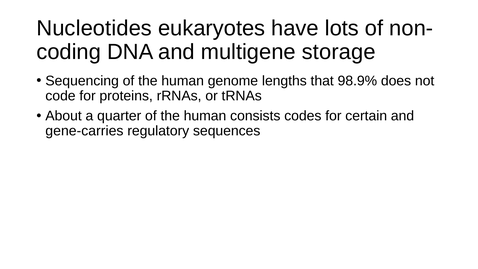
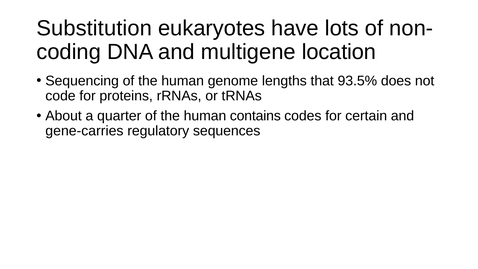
Nucleotides: Nucleotides -> Substitution (94, 28)
storage: storage -> location (339, 52)
98.9%: 98.9% -> 93.5% (357, 81)
consists: consists -> contains (255, 116)
